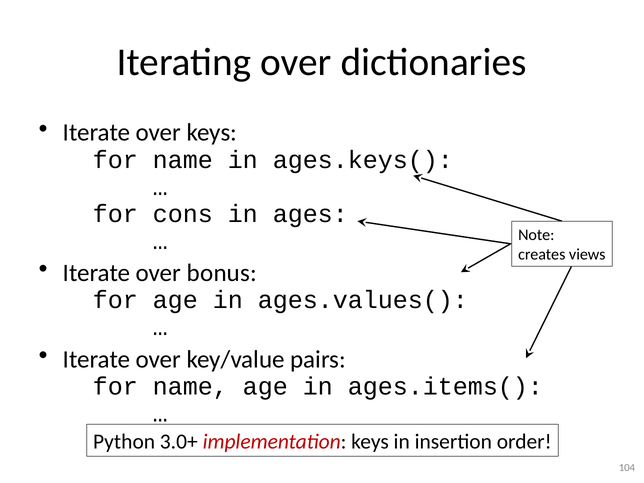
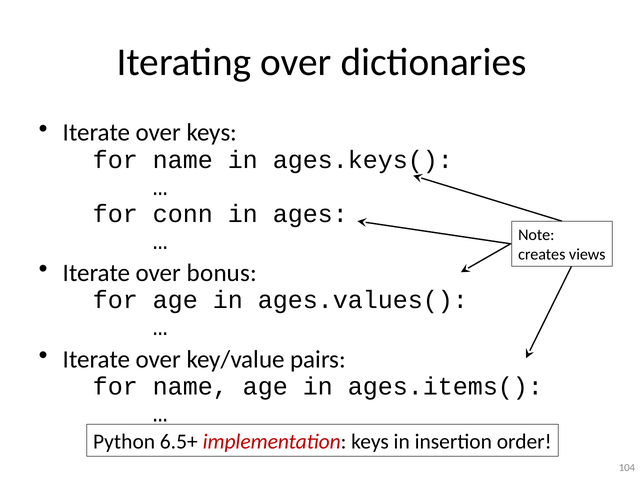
cons: cons -> conn (183, 214)
3.0+: 3.0+ -> 6.5+ (179, 442)
